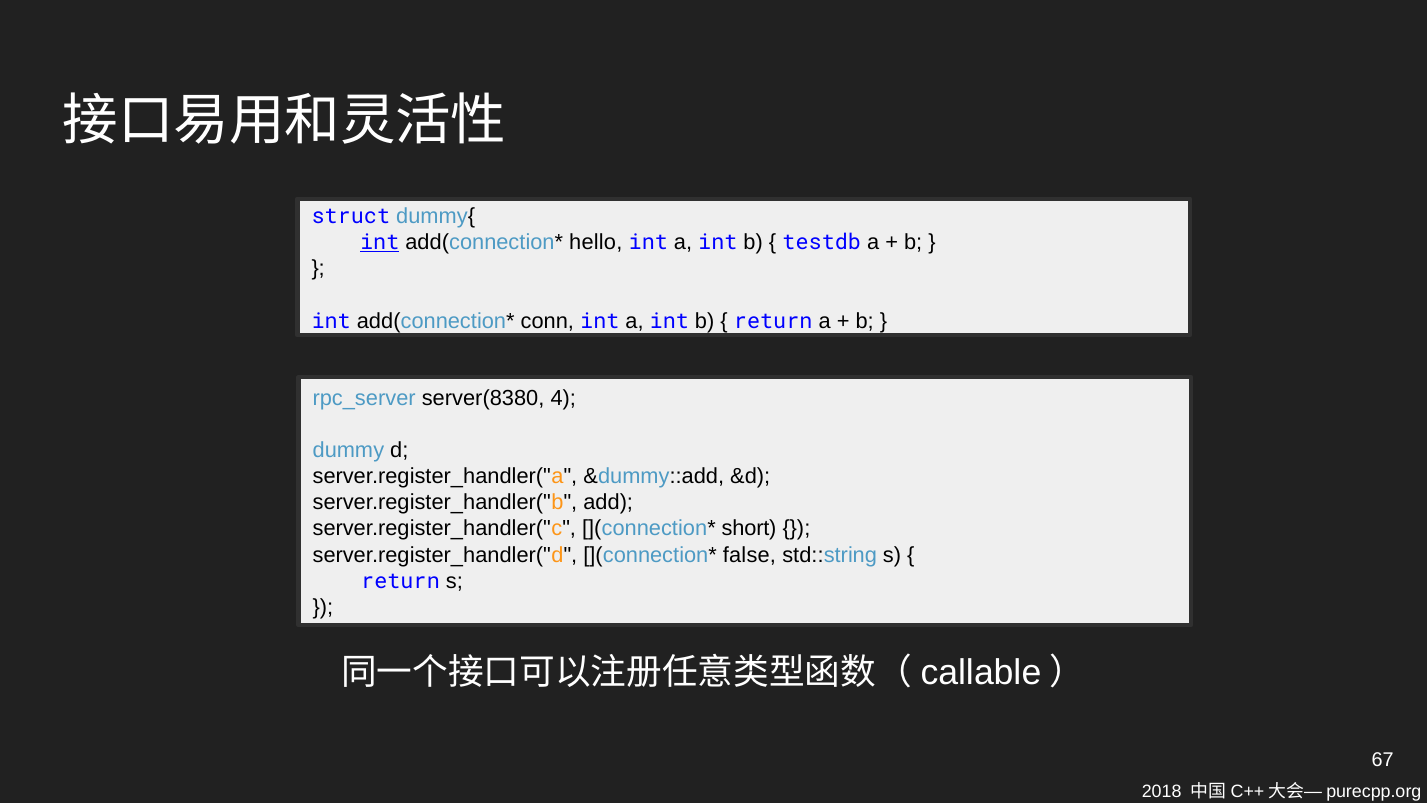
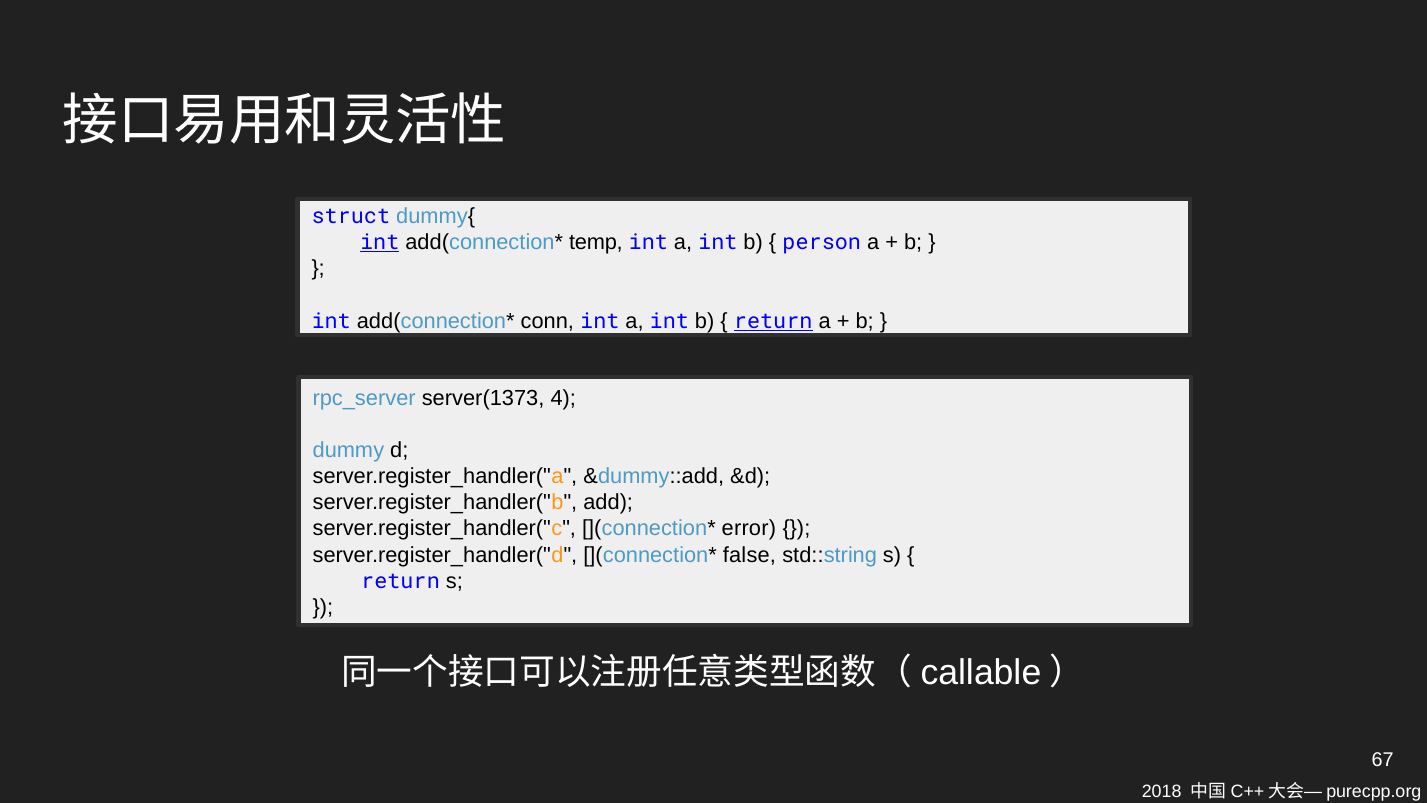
hello: hello -> temp (596, 242)
testdb: testdb -> person (822, 242)
return underline: none -> present (773, 321)
server(8380: server(8380 -> server(1373 (483, 398)
short: short -> error (749, 529)
